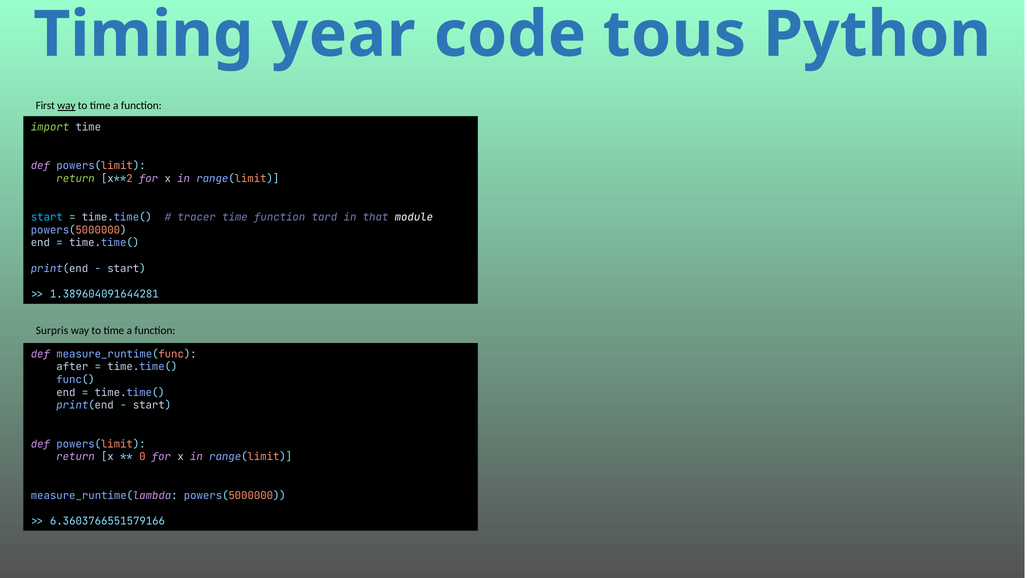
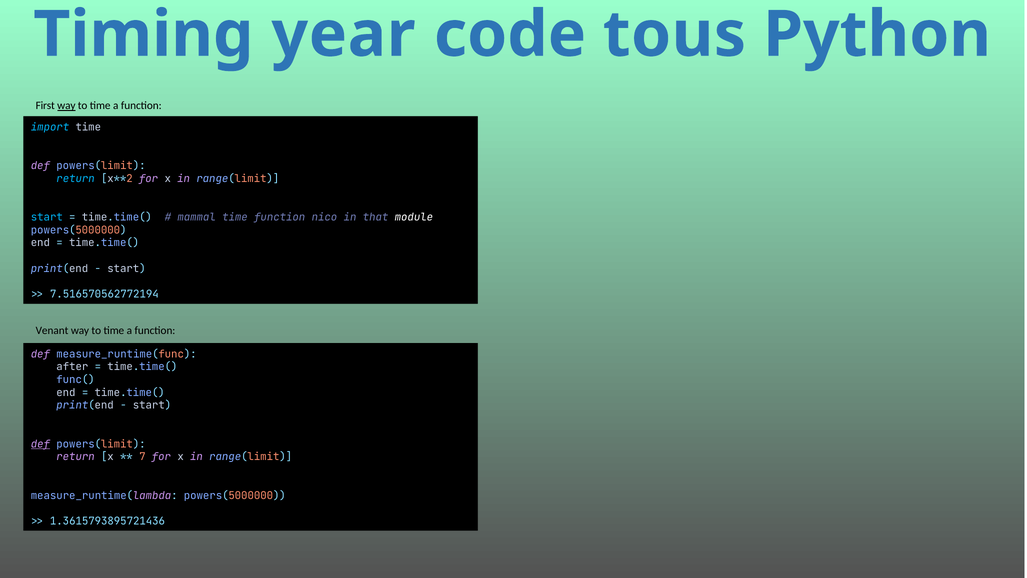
import colour: light green -> light blue (50, 127)
return colour: light green -> light blue (76, 179)
tracer: tracer -> mammal (197, 217)
tard: tard -> nico (324, 217)
1.389604091644281: 1.389604091644281 -> 7.516570562772194 (104, 294)
Surpris: Surpris -> Venant (52, 330)
def underline: none -> present (40, 444)
0: 0 -> 7 (142, 457)
6.3603766551579166: 6.3603766551579166 -> 1.3615793895721436 (107, 521)
